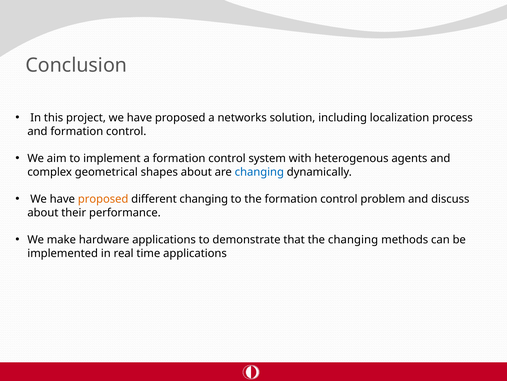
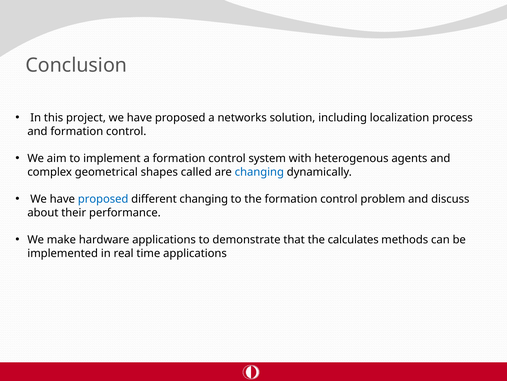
shapes about: about -> called (196, 172)
proposed colour: orange -> blue (103, 199)
the changing: changing -> calculates (353, 239)
